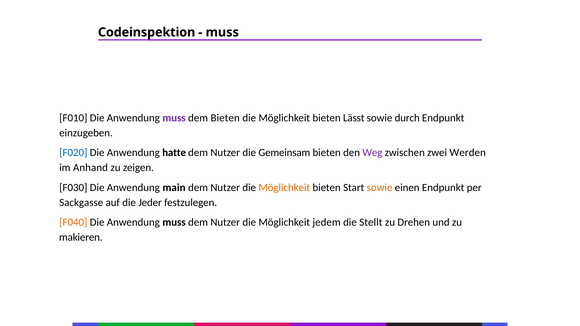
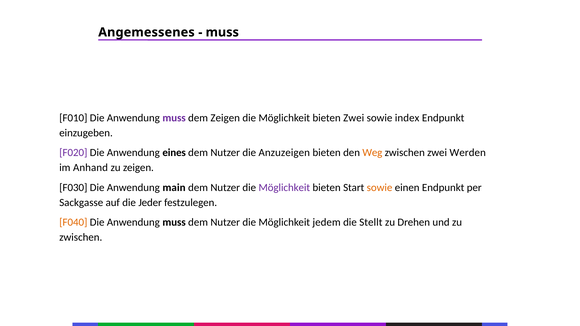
Codeinspektion: Codeinspektion -> Angemessenes (146, 32)
dem Bieten: Bieten -> Zeigen (225, 118)
bieten Lässt: Lässt -> Zwei (354, 118)
durch: durch -> index (407, 118)
F020 colour: blue -> purple (73, 153)
hatte: hatte -> eines (174, 153)
Gemeinsam: Gemeinsam -> Anzuzeigen (284, 153)
Weg colour: purple -> orange (372, 153)
Möglichkeit colour: orange -> purple (284, 188)
makieren: makieren -> zwischen (81, 237)
